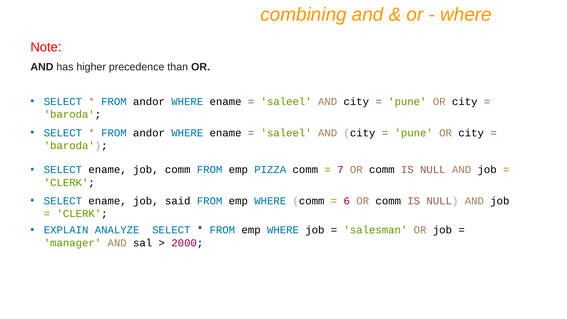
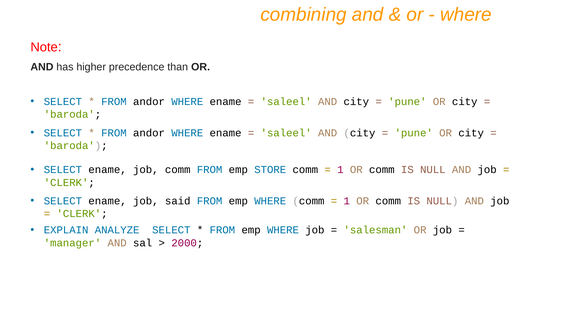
PIZZA: PIZZA -> STORE (270, 170)
7: 7 -> 1 (340, 170)
6: 6 -> 1 (347, 201)
